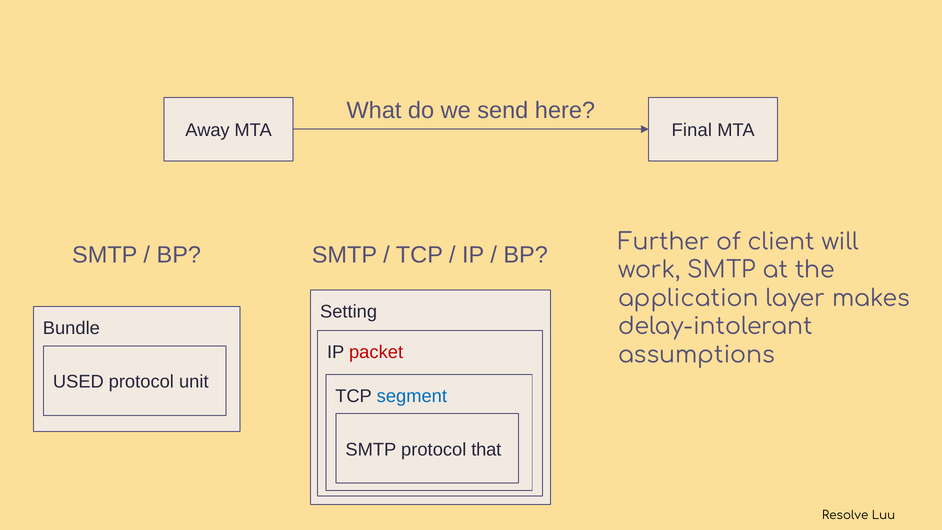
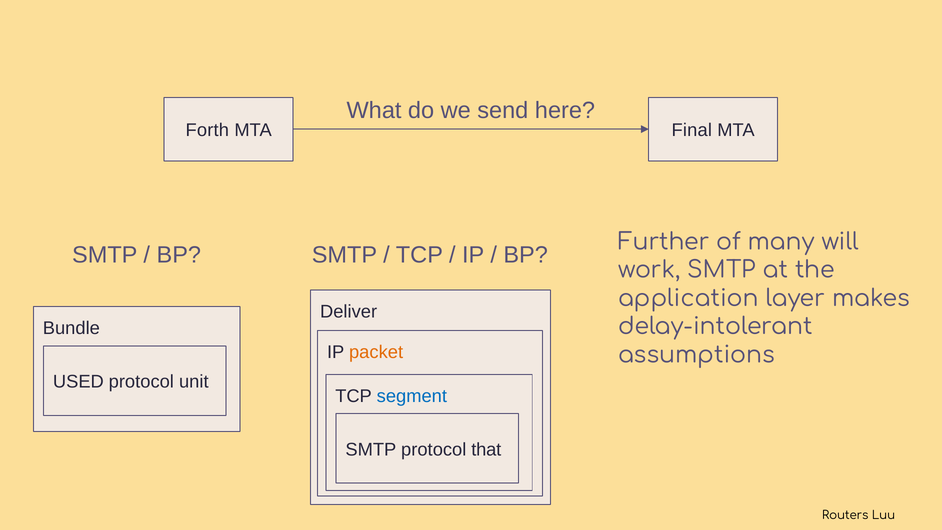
Away: Away -> Forth (207, 130)
client: client -> many (781, 242)
Setting: Setting -> Deliver (349, 312)
packet colour: red -> orange (376, 352)
Resolve: Resolve -> Routers (845, 515)
